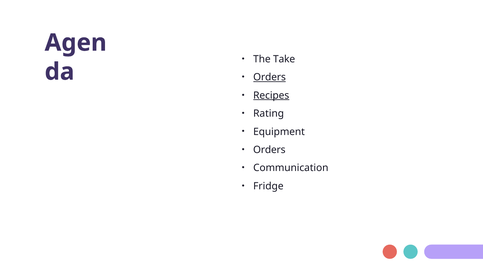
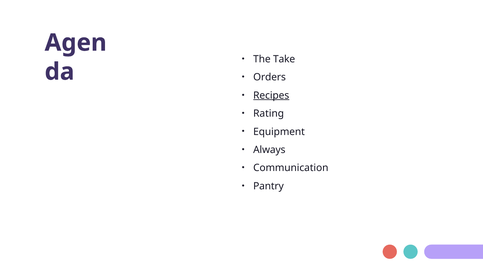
Orders underline: present -> none (270, 77)
Orders: Orders -> Always (269, 150)
Fridge: Fridge -> Pantry (268, 186)
